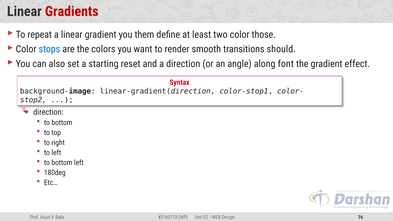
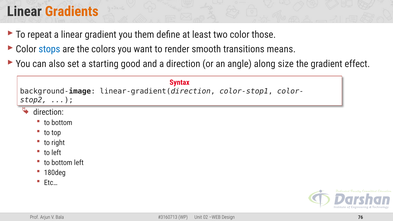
Gradients colour: red -> orange (72, 11)
should: should -> means (281, 49)
reset: reset -> good (131, 64)
font: font -> size (286, 64)
